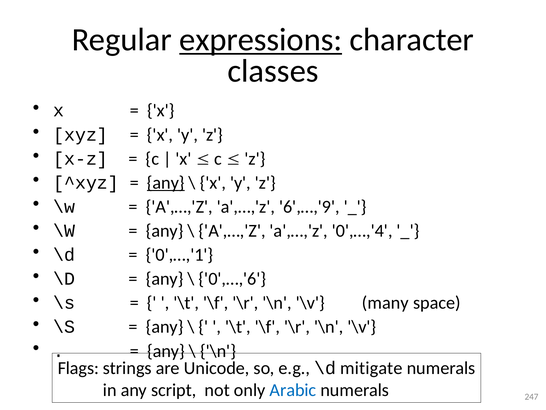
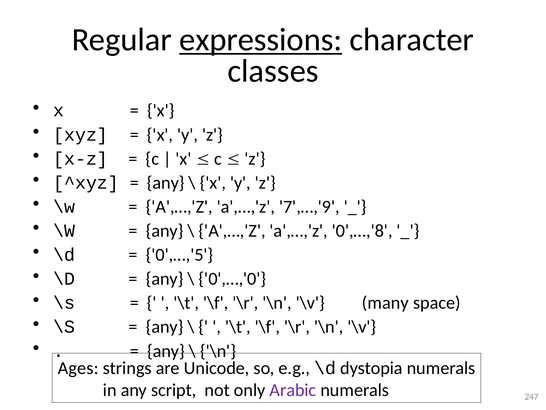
any underline: present -> none (166, 183)
6',…,'9: 6',…,'9 -> 7',…,'9 (309, 207)
0',…,'4: 0',…,'4 -> 0',…,'8 (362, 231)
0',…,'1: 0',…,'1 -> 0',…,'5 (180, 255)
0',…,'6: 0',…,'6 -> 0',…,'0 (232, 279)
Flags: Flags -> Ages (78, 368)
mitigate: mitigate -> dystopia (371, 368)
Arabic colour: blue -> purple (293, 390)
